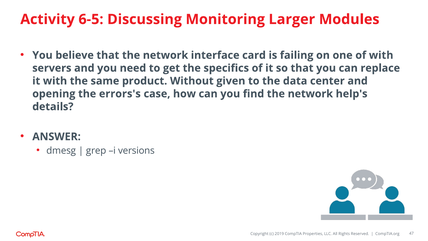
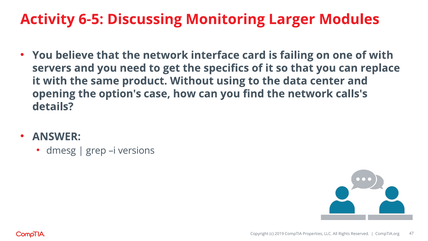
given: given -> using (231, 81)
errors's: errors's -> option's (120, 94)
help's: help's -> calls's (352, 94)
